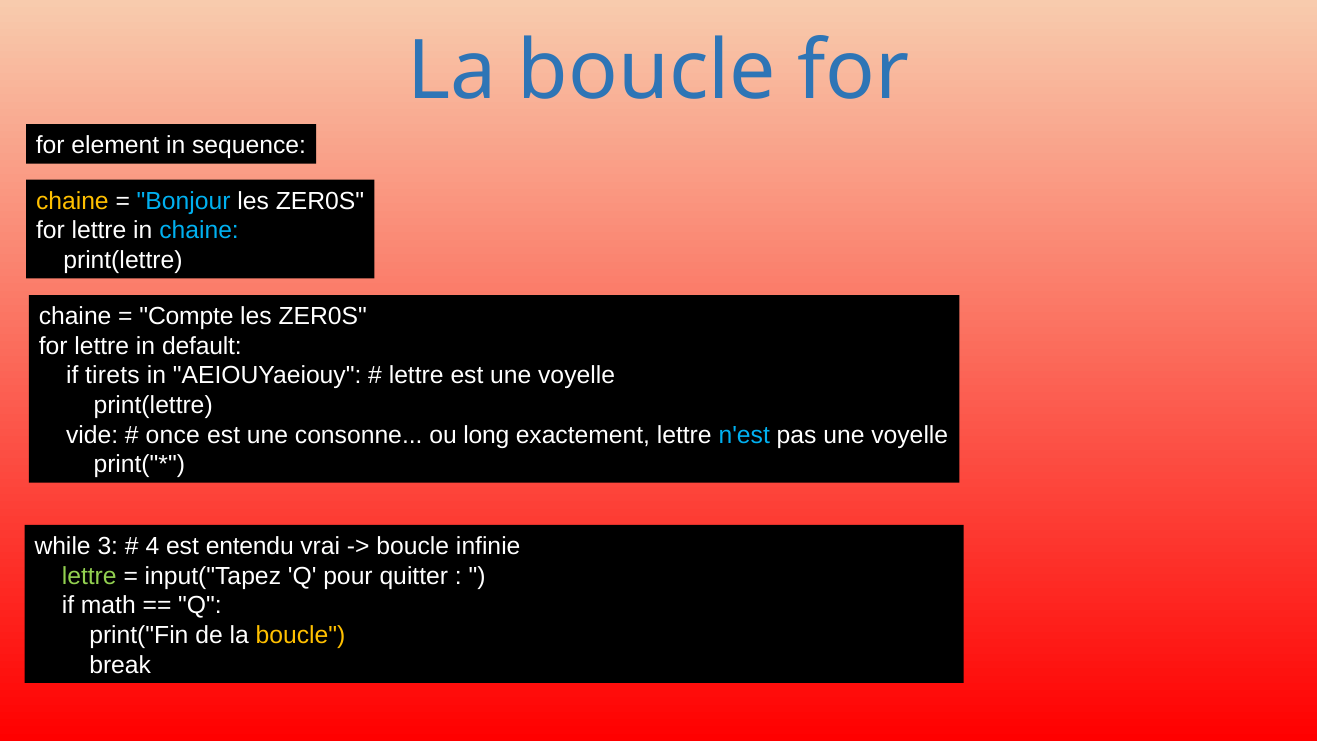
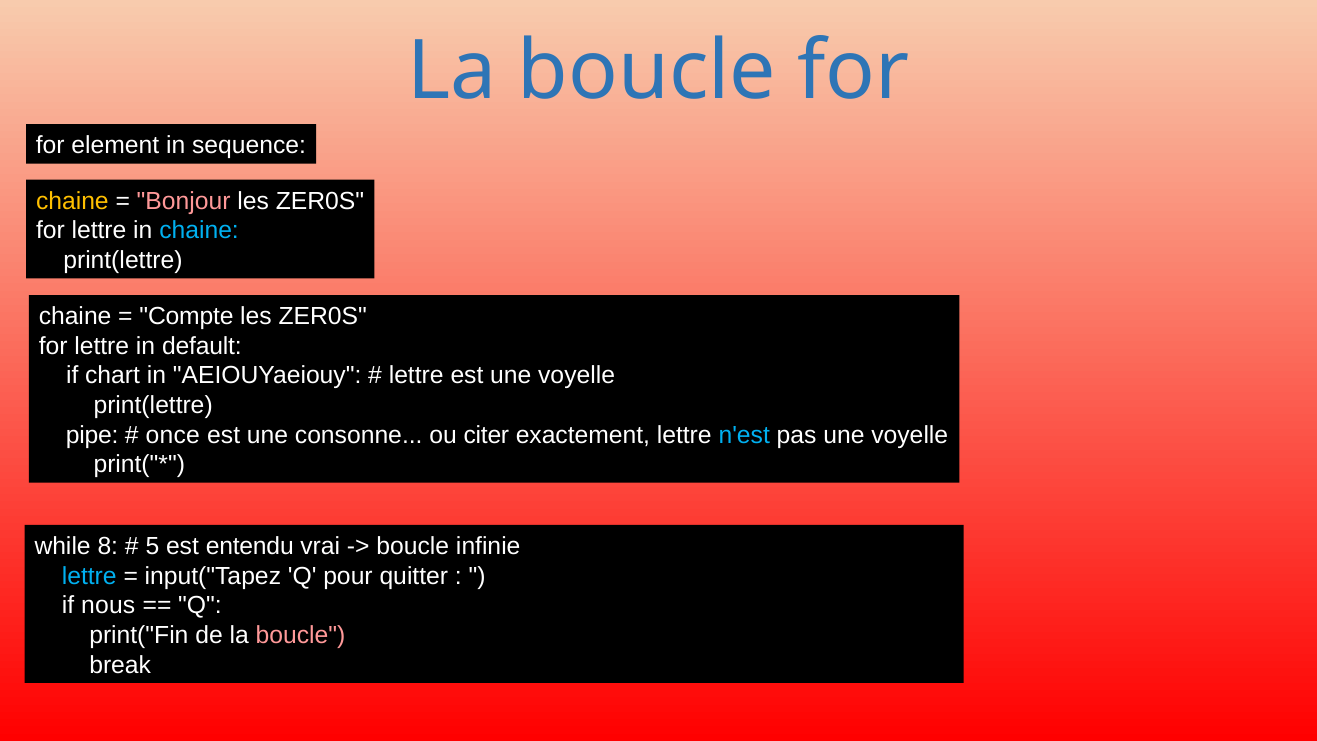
Bonjour colour: light blue -> pink (184, 201)
tirets: tirets -> chart (113, 376)
vide: vide -> pipe (92, 435)
long: long -> citer (486, 435)
3: 3 -> 8 (108, 546)
4: 4 -> 5 (152, 546)
lettre colour: light green -> light blue (89, 576)
math: math -> nous (108, 605)
boucle colour: yellow -> pink (300, 635)
